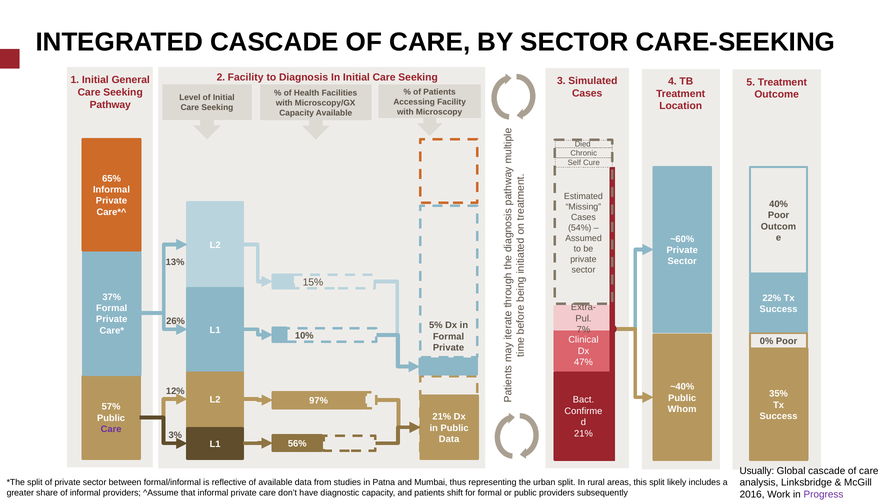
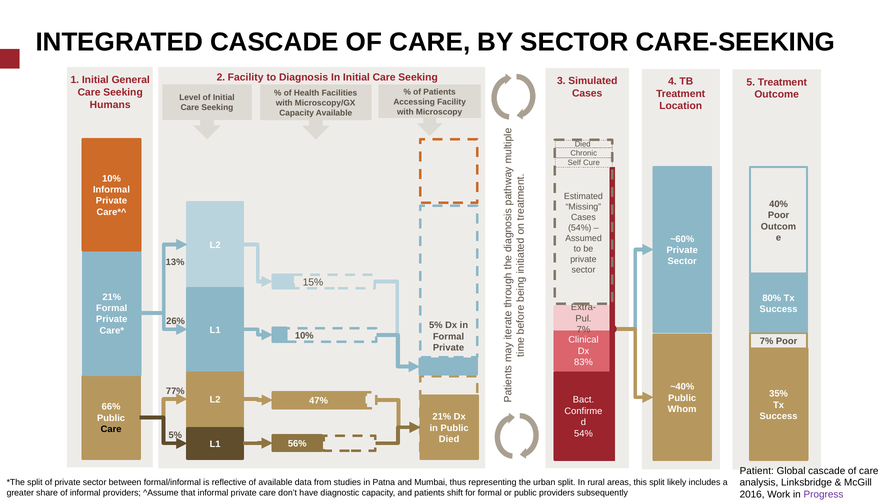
Pathway: Pathway -> Humans (110, 105)
65%: 65% -> 10% (111, 179)
37%: 37% -> 21% (112, 297)
22%: 22% -> 80% (772, 298)
0%: 0% -> 7% (767, 341)
47%: 47% -> 83% (583, 362)
12%: 12% -> 77% (175, 391)
97%: 97% -> 47% (319, 401)
57%: 57% -> 66% (111, 407)
Care colour: purple -> black (111, 430)
21%: 21% -> 54% (583, 434)
3%: 3% -> 5% (175, 435)
Data: Data -> Died (449, 439)
Usually: Usually -> Patient (757, 471)
